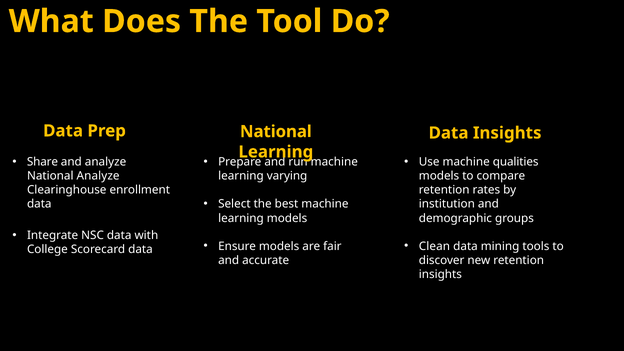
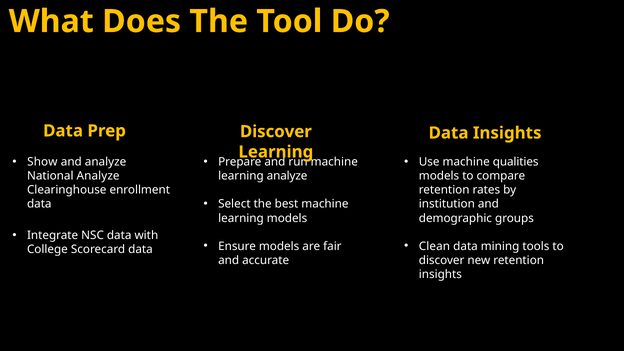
Prep National: National -> Discover (276, 132)
Share: Share -> Show (42, 162)
learning varying: varying -> analyze (287, 176)
